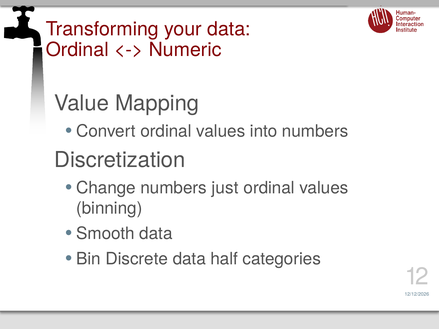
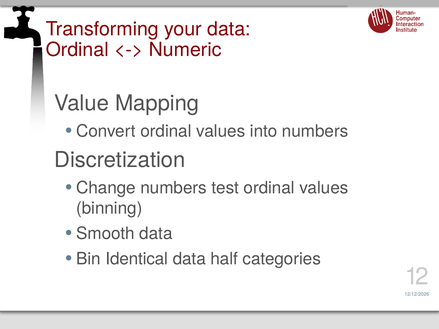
just: just -> test (225, 188)
Discrete: Discrete -> Identical (137, 259)
